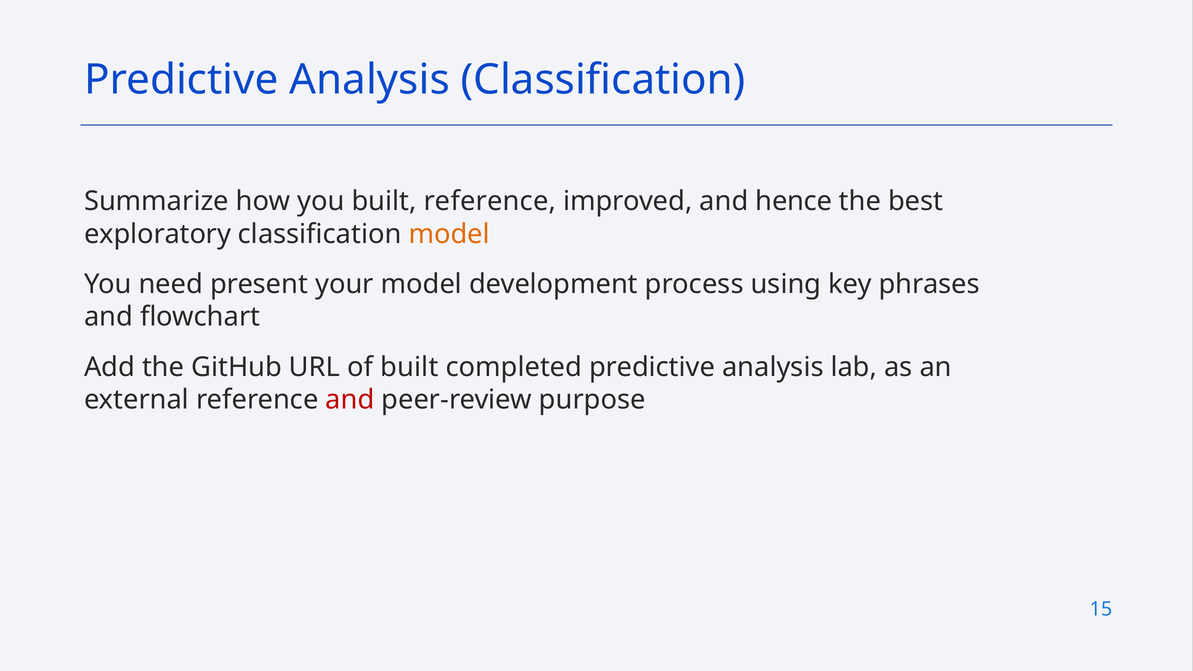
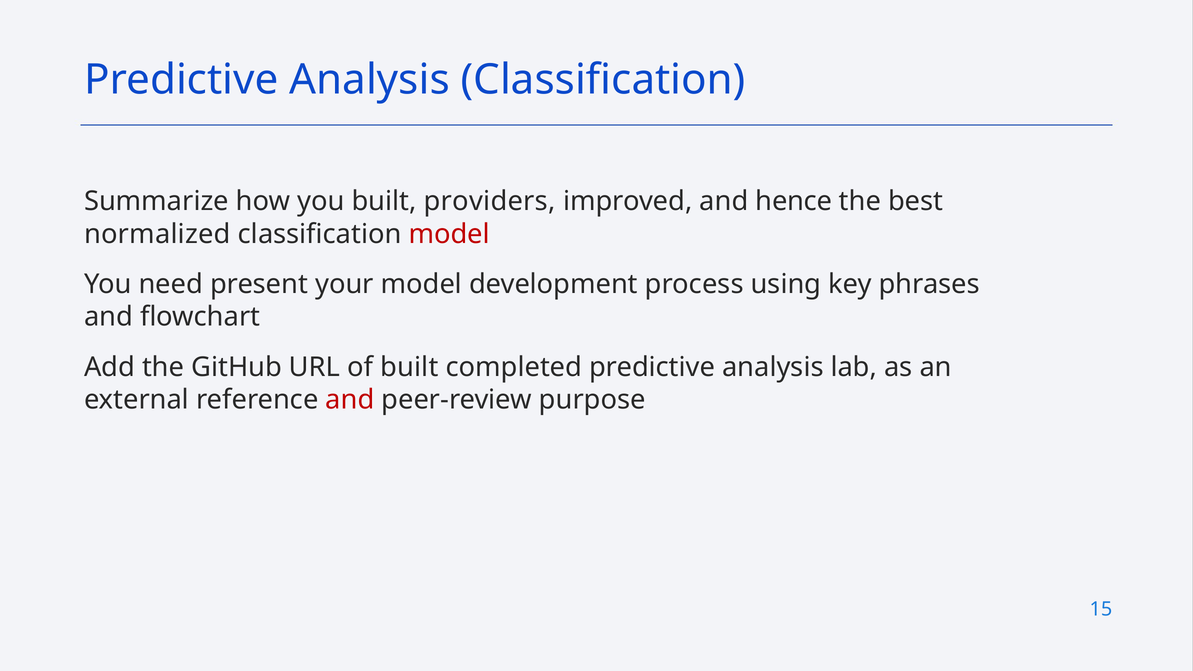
built reference: reference -> providers (490, 201)
exploratory: exploratory -> normalized (157, 234)
model colour: orange -> red (449, 234)
